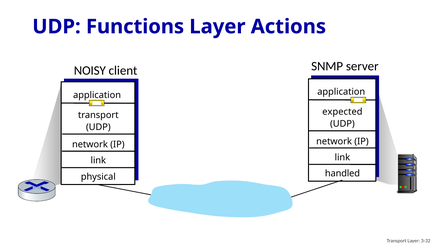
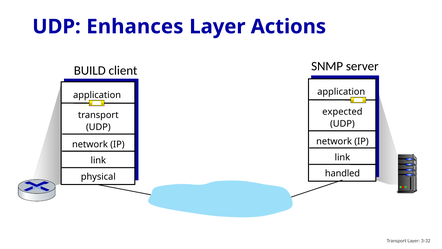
Functions: Functions -> Enhances (135, 27)
NOISY: NOISY -> BUILD (90, 71)
